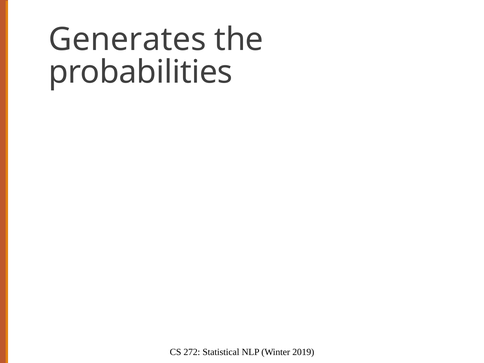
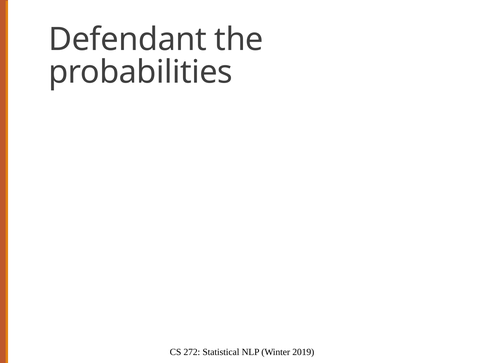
Generates: Generates -> Defendant (128, 39)
